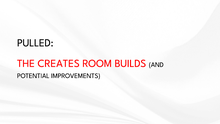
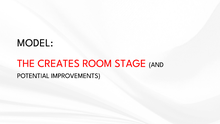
PULLED: PULLED -> MODEL (35, 43)
BUILDS: BUILDS -> STAGE (130, 63)
